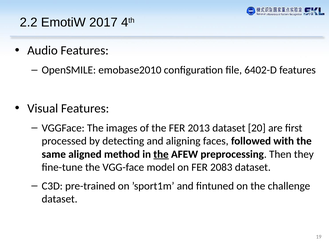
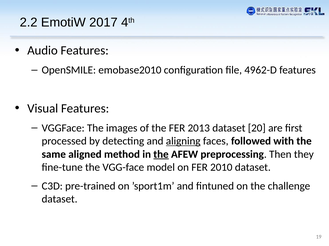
6402-D: 6402-D -> 4962-D (261, 70)
aligning underline: none -> present (183, 142)
2083: 2083 -> 2010 (221, 168)
